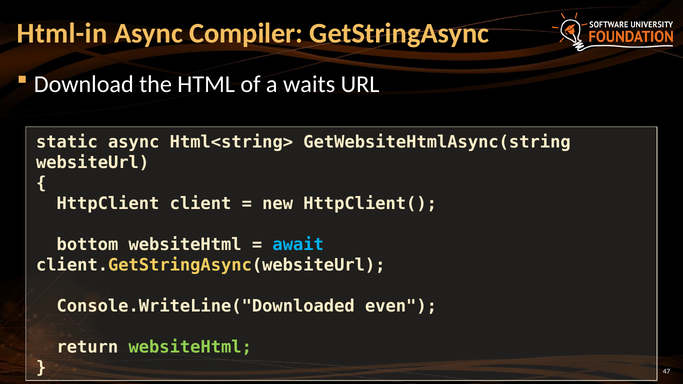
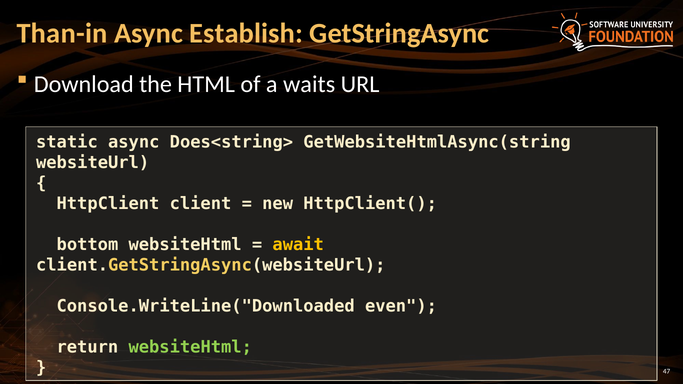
Html-in: Html-in -> Than-in (62, 33)
Compiler: Compiler -> Establish (246, 33)
Html<string>: Html<string> -> Does<string> (231, 142)
await colour: light blue -> yellow (298, 245)
